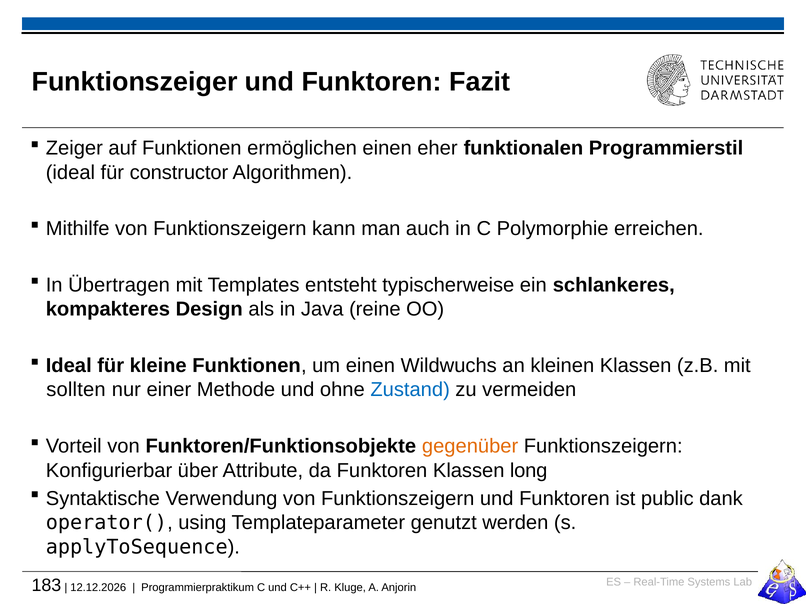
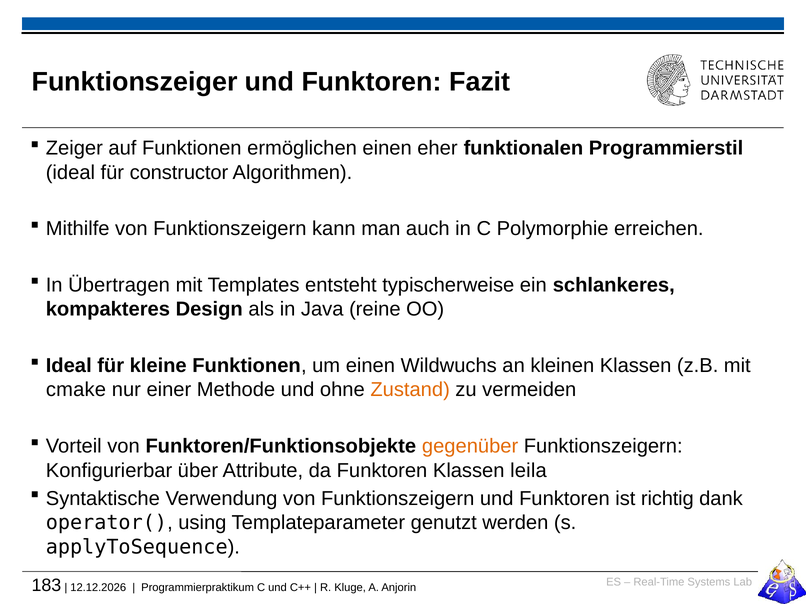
sollten: sollten -> cmake (76, 390)
Zustand colour: blue -> orange (410, 390)
long: long -> leila (528, 471)
public: public -> richtig (667, 499)
